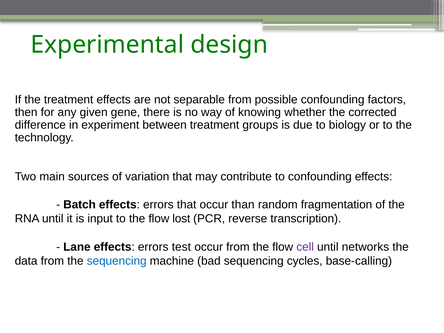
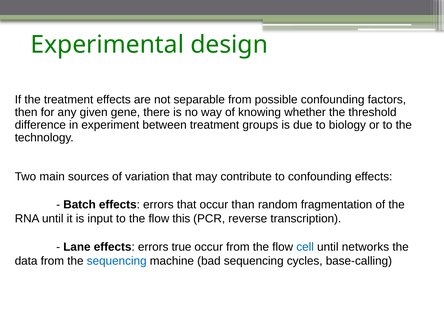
corrected: corrected -> threshold (373, 112)
lost: lost -> this (181, 219)
test: test -> true (182, 247)
cell colour: purple -> blue (305, 247)
